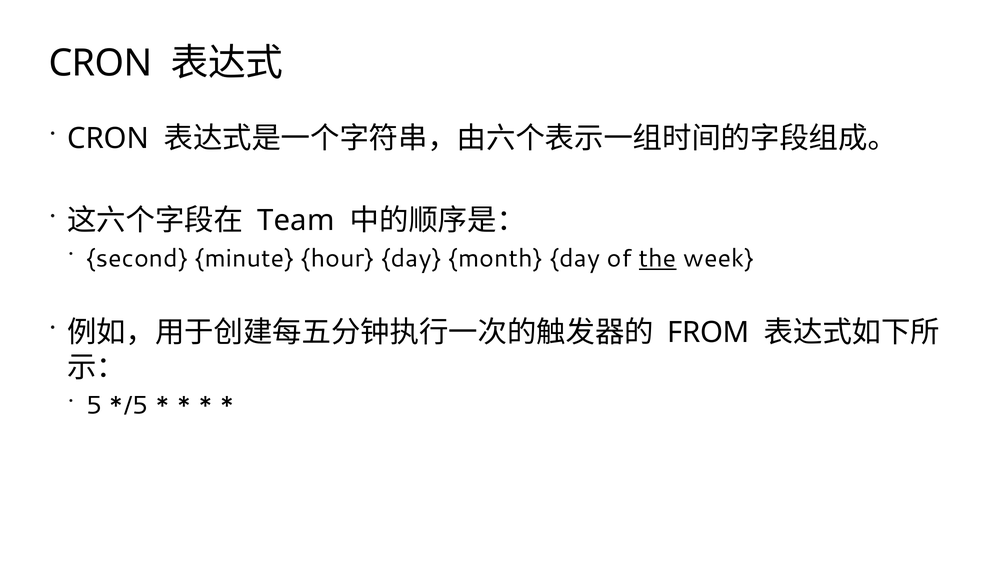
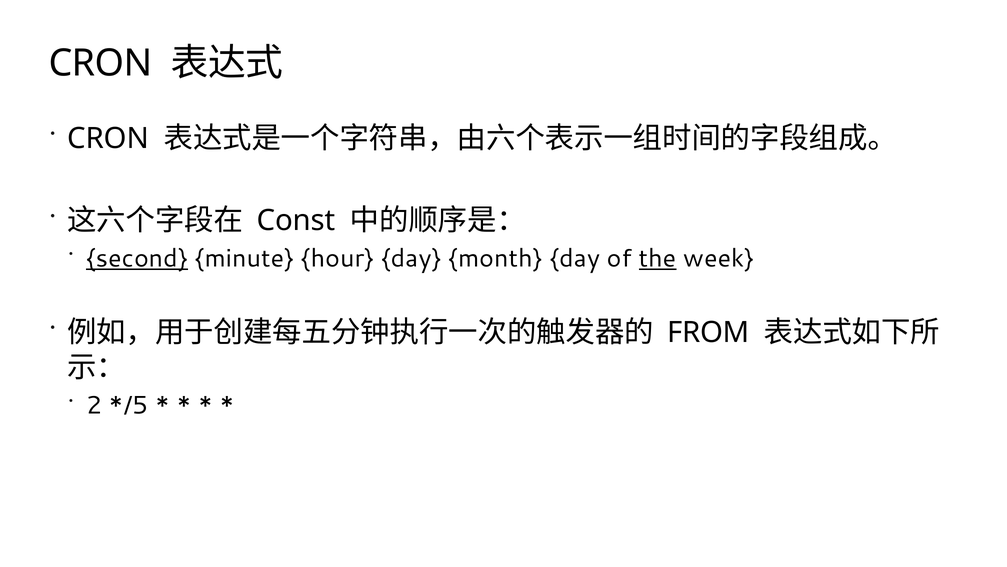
Team: Team -> Const (296, 221)
second underline: none -> present (137, 258)
5: 5 -> 2 (94, 405)
